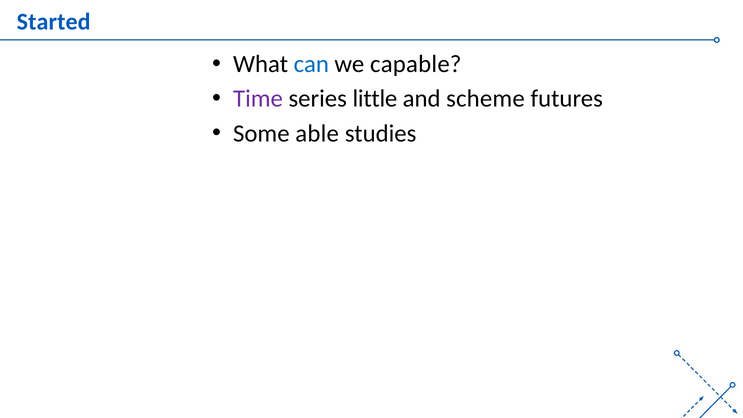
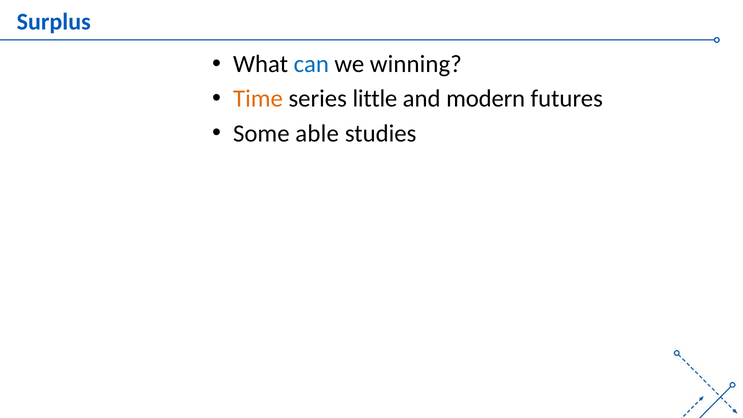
Started: Started -> Surplus (54, 22)
capable: capable -> winning (416, 64)
Time colour: purple -> orange (258, 99)
scheme: scheme -> modern (486, 99)
